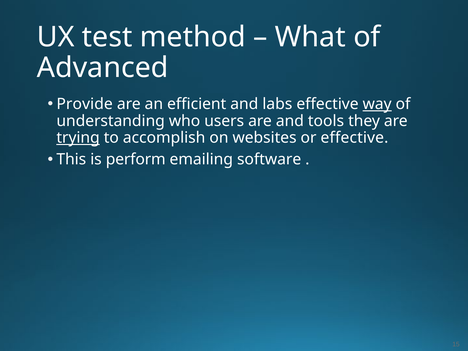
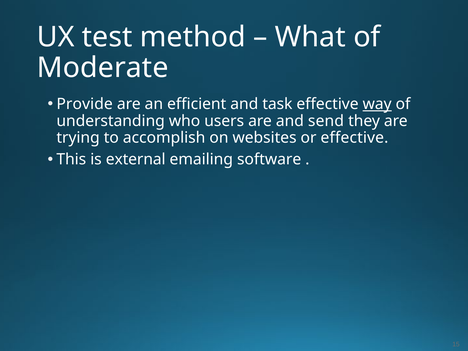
Advanced: Advanced -> Moderate (103, 68)
labs: labs -> task (277, 104)
tools: tools -> send (326, 121)
trying underline: present -> none (78, 138)
perform: perform -> external (136, 160)
